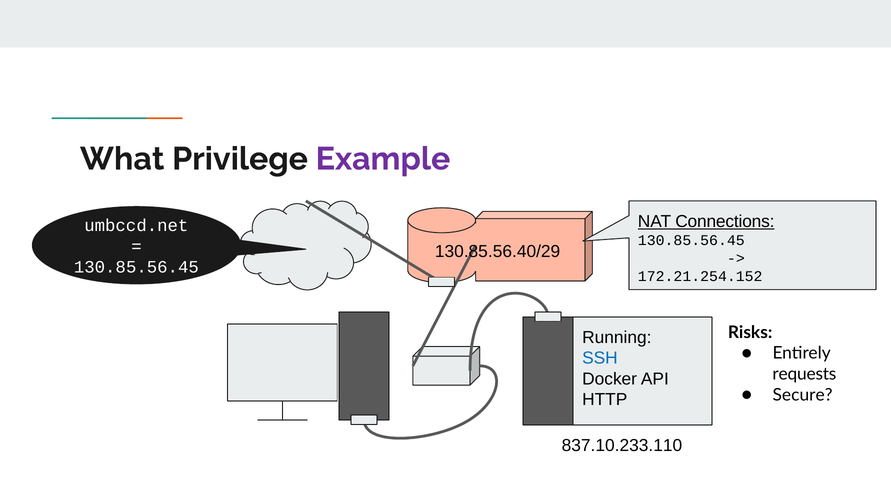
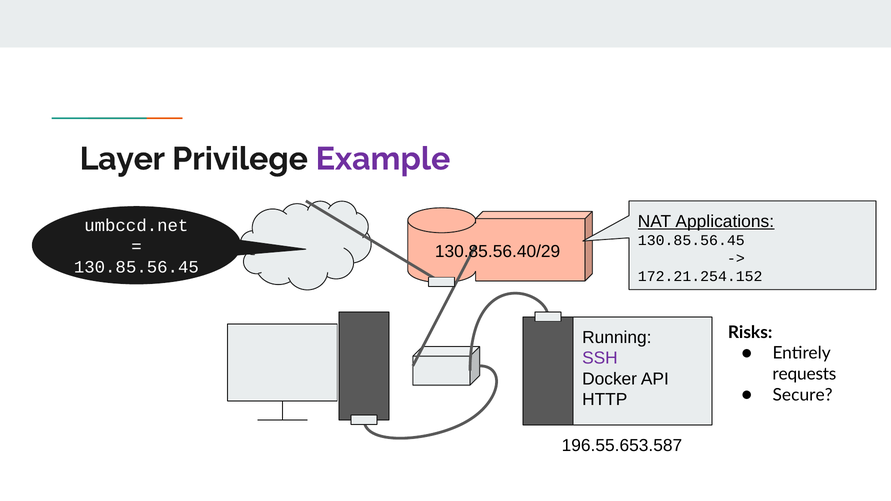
What: What -> Layer (122, 159)
Connections: Connections -> Applications (725, 221)
SSH colour: blue -> purple (600, 358)
837.10.233.110: 837.10.233.110 -> 196.55.653.587 (622, 445)
